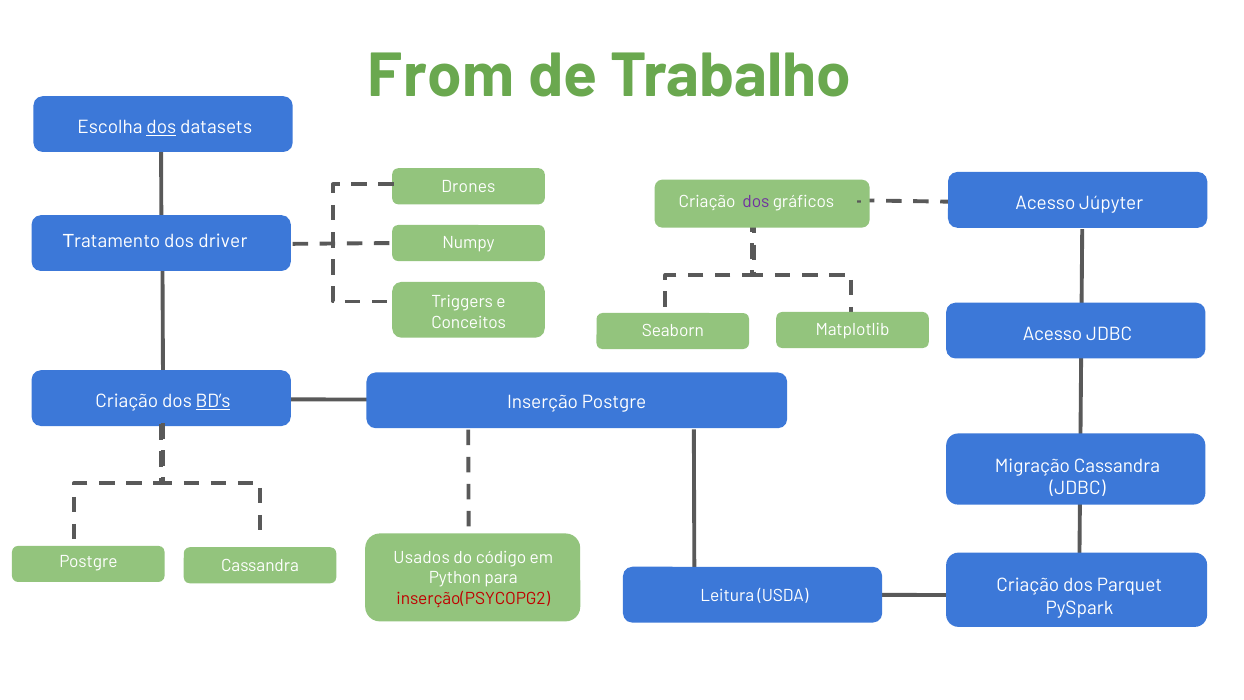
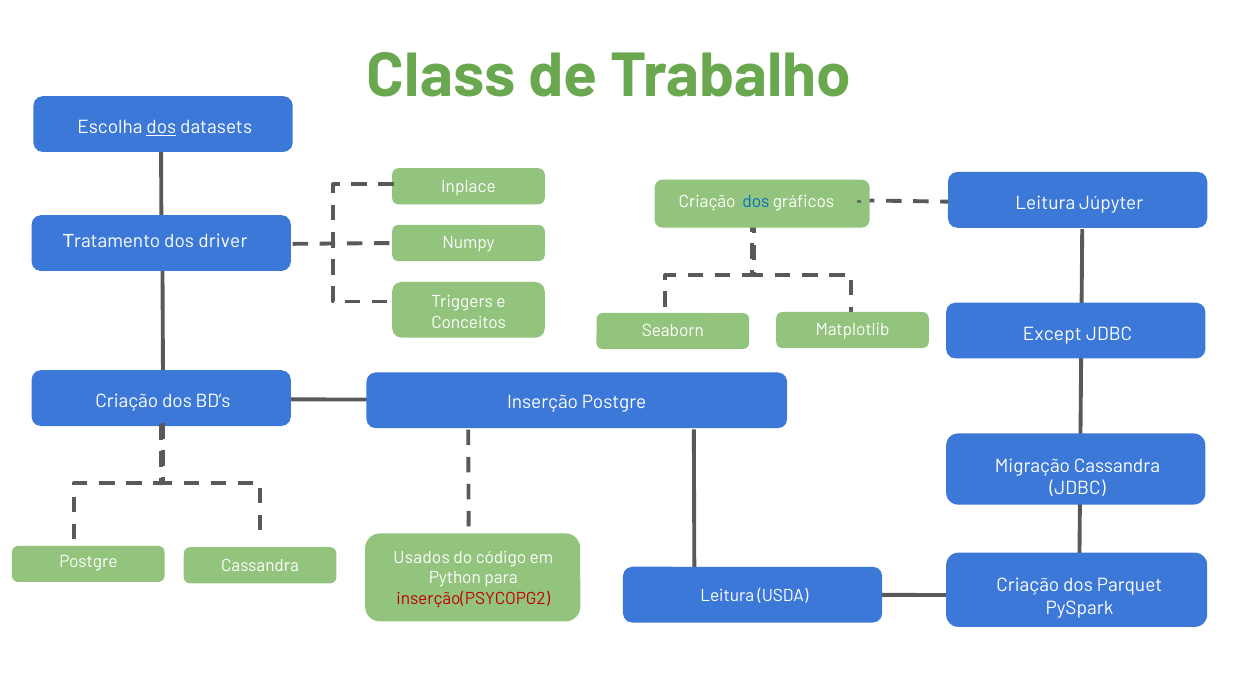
From: From -> Class (441, 76)
Drones: Drones -> Inplace (468, 186)
dos colour: purple -> blue (756, 201)
Acesso: Acesso -> Leitura (1045, 203)
Acesso: Acesso -> Except (1052, 334)
BD’s underline: present -> none (213, 401)
